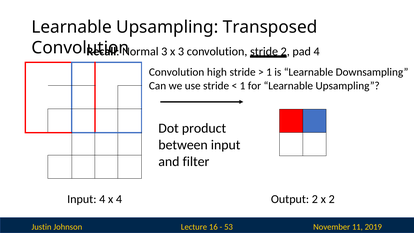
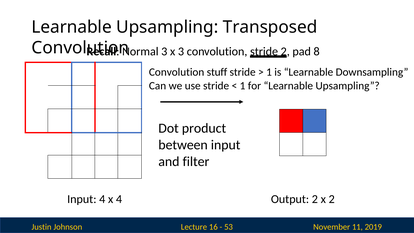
pad 4: 4 -> 8 (317, 51)
high: high -> stuff (217, 72)
